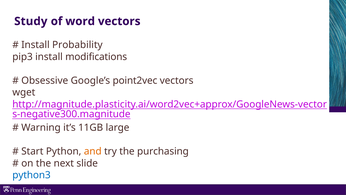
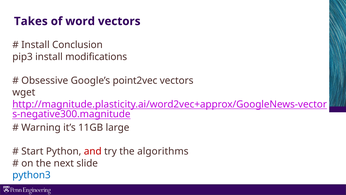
Study: Study -> Takes (31, 21)
Probability: Probability -> Conclusion (77, 45)
and colour: orange -> red (93, 151)
purchasing: purchasing -> algorithms (163, 151)
